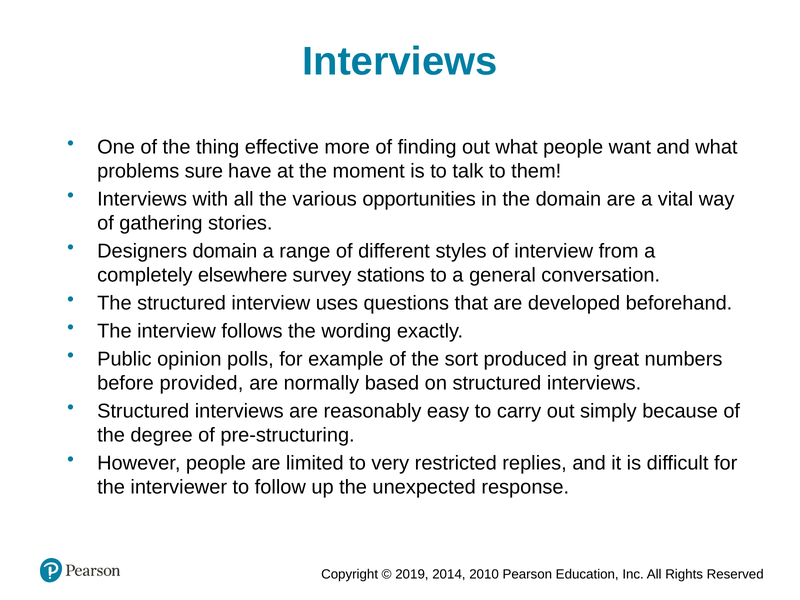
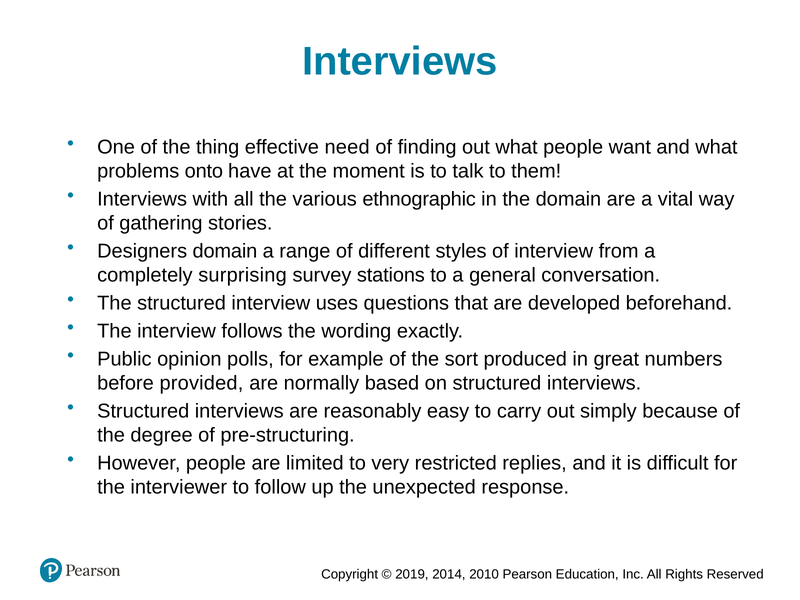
more: more -> need (347, 147)
sure: sure -> onto (204, 171)
opportunities: opportunities -> ethnographic (419, 199)
elsewhere: elsewhere -> surprising (243, 275)
